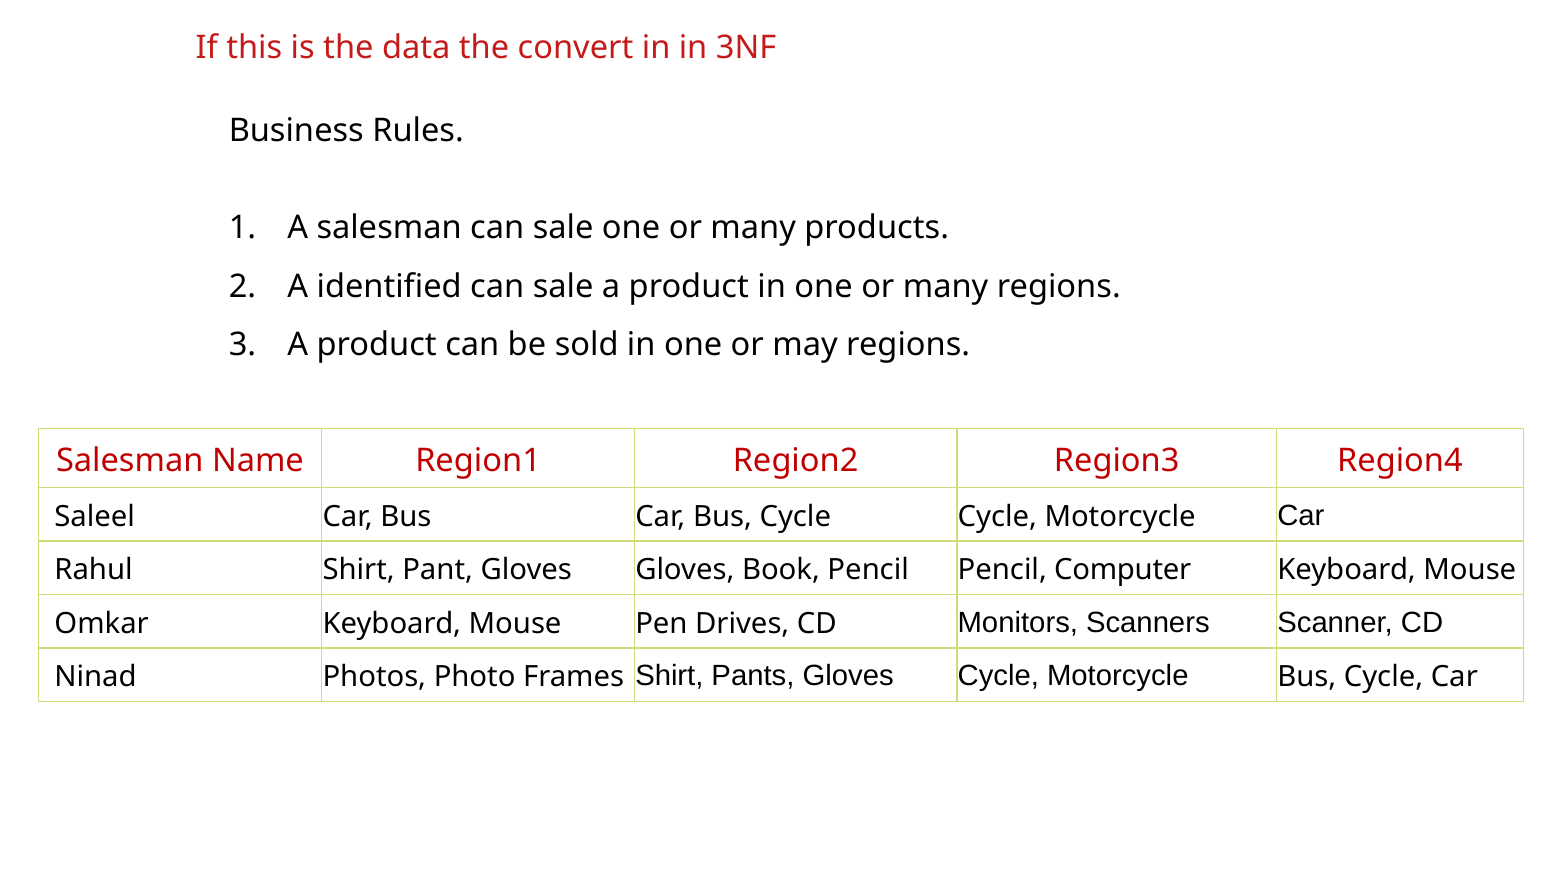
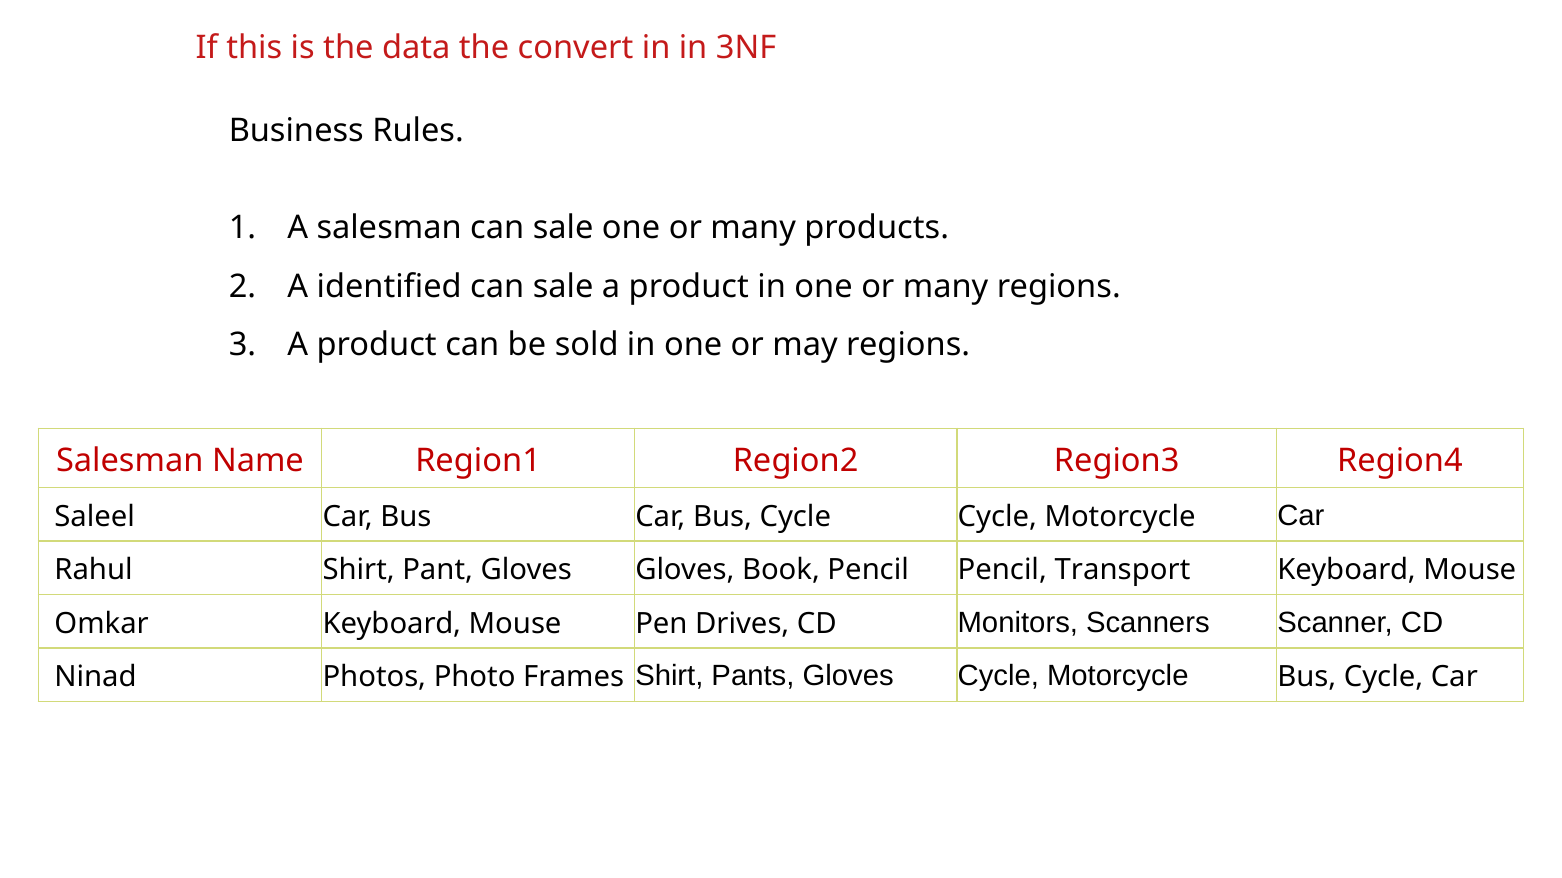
Computer: Computer -> Transport (1122, 570)
